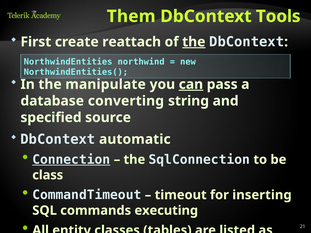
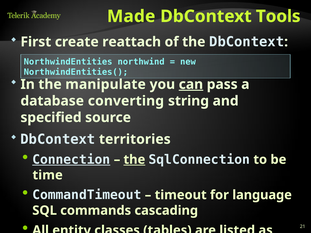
Them: Them -> Made (131, 16)
the underline: present -> none (194, 42)
automatic: automatic -> territories (135, 139)
the underline: none -> present (134, 160)
class: class -> time (48, 175)
inserting: inserting -> language (262, 195)
executing: executing -> cascading (166, 211)
